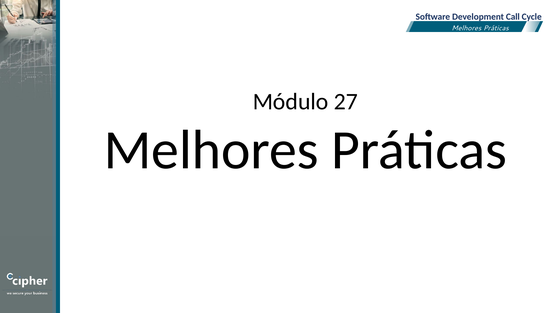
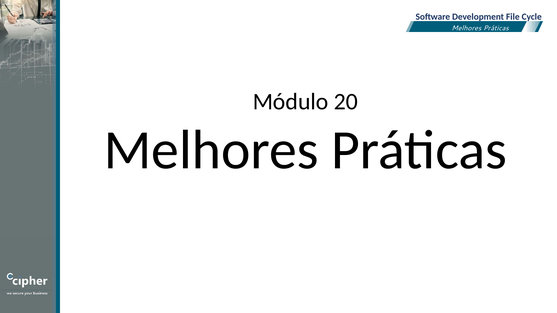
Call: Call -> File (513, 17)
27: 27 -> 20 (346, 102)
